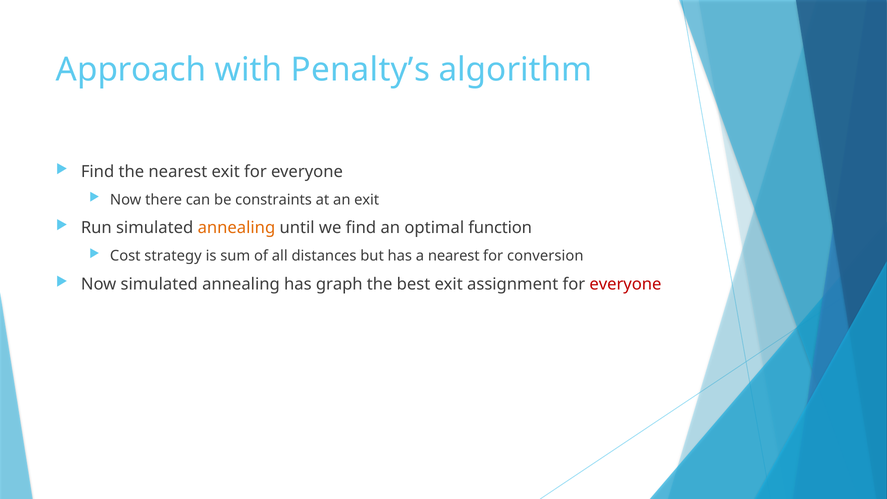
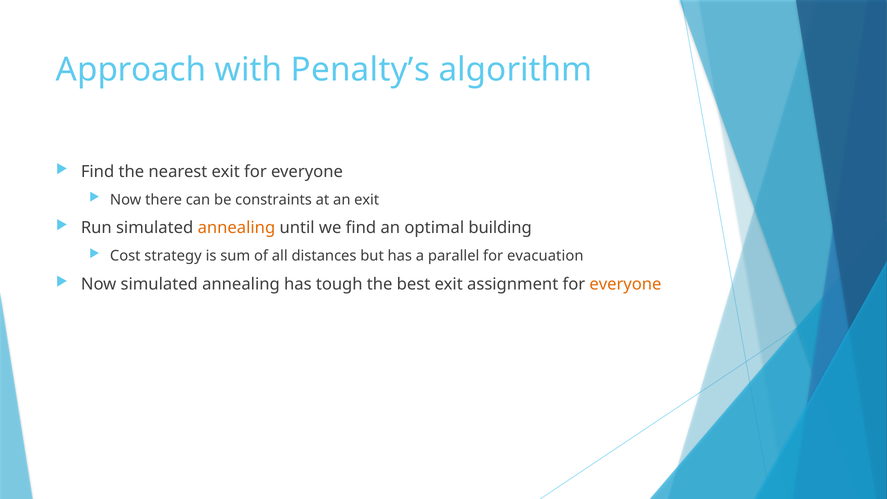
function: function -> building (500, 228)
a nearest: nearest -> parallel (454, 256)
conversion: conversion -> evacuation (545, 256)
graph: graph -> tough (339, 284)
everyone colour: red -> orange (625, 284)
